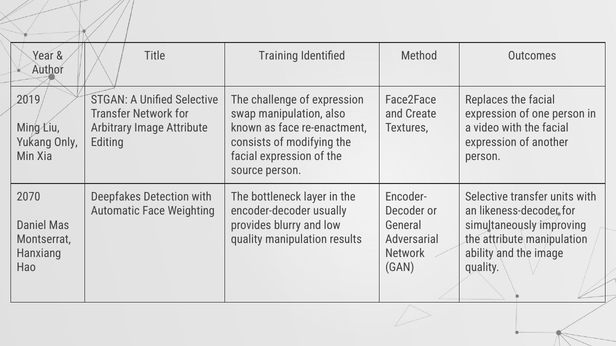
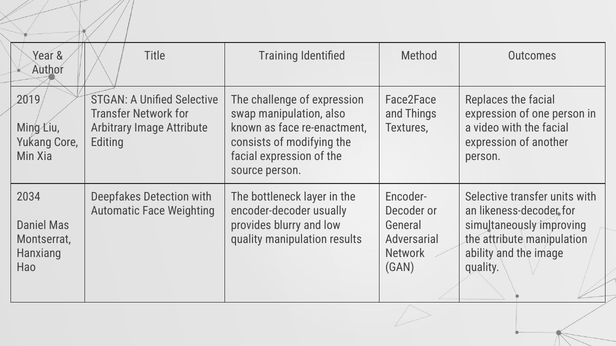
Create: Create -> Things (421, 114)
Only: Only -> Core (66, 142)
2070: 2070 -> 2034 (29, 197)
